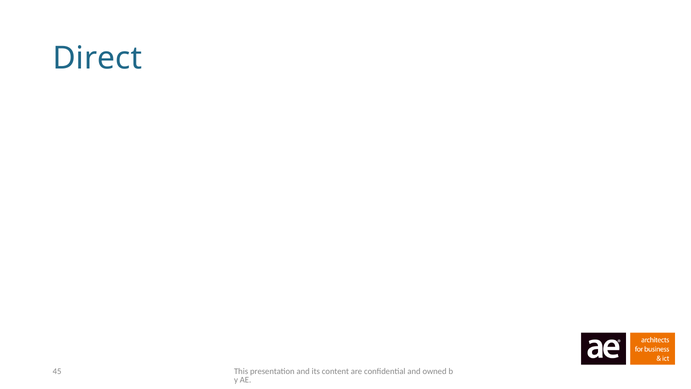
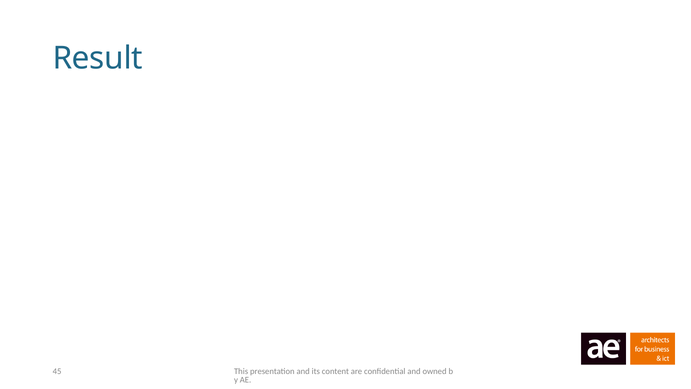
Direct: Direct -> Result (98, 58)
